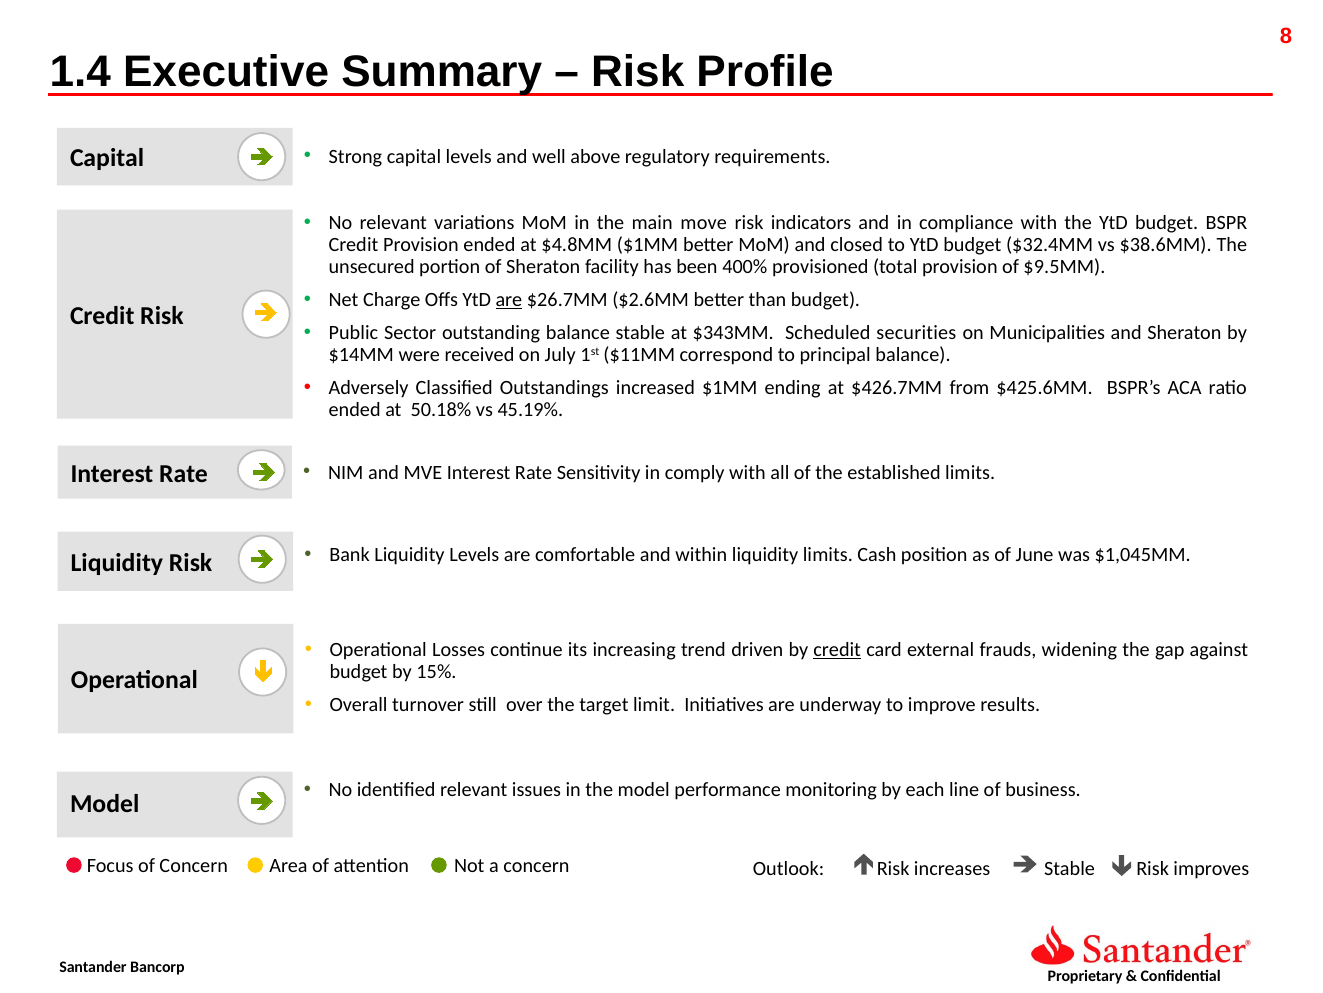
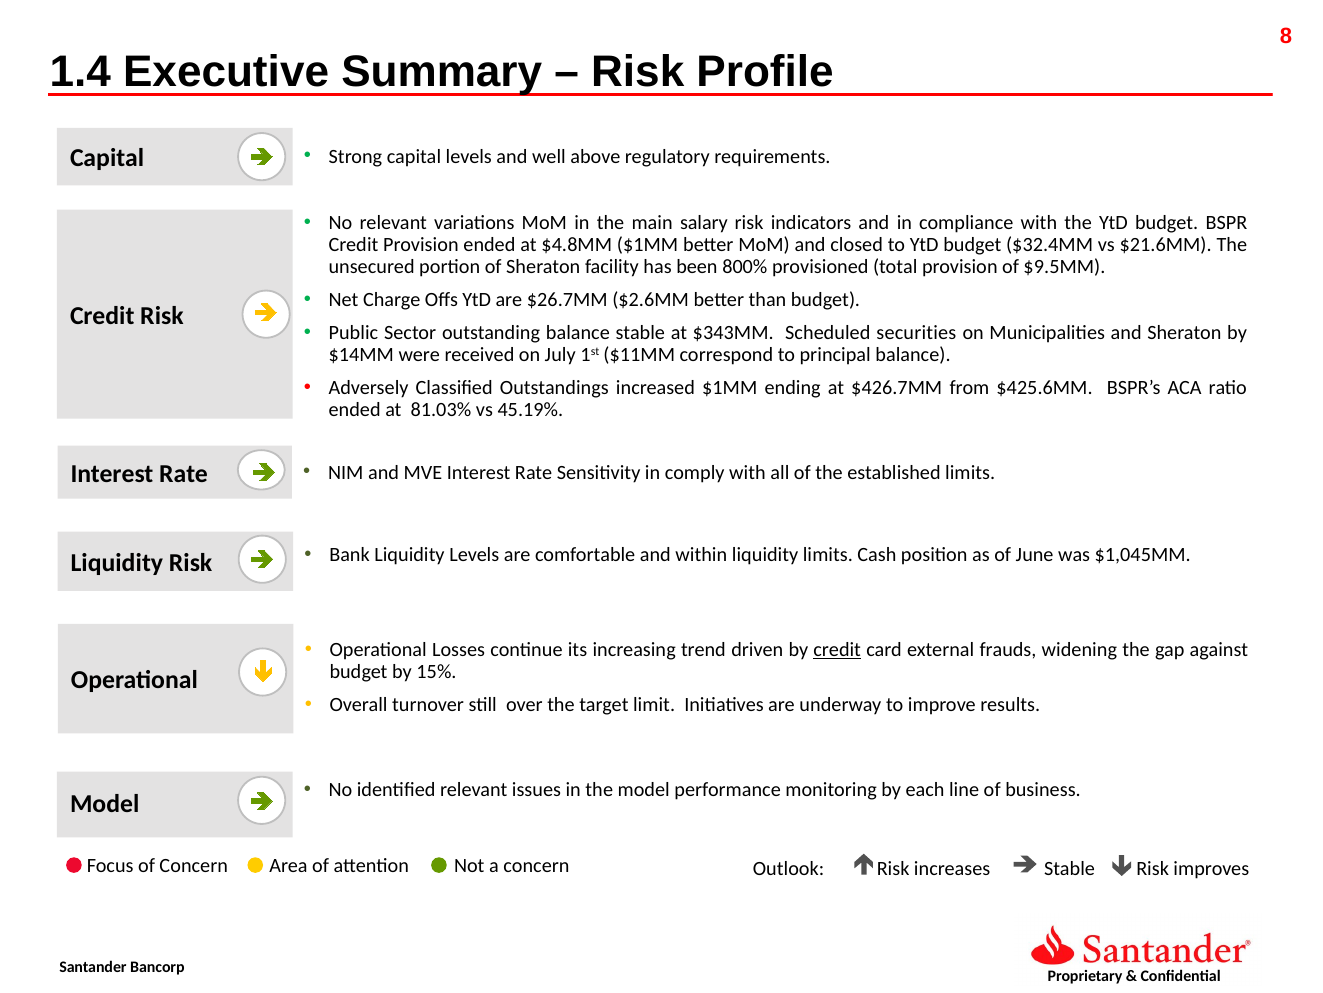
move: move -> salary (704, 223)
$38.6MM: $38.6MM -> $21.6MM (1166, 245)
400%: 400% -> 800% (745, 267)
are underline: present -> none (509, 300)
50.18%: 50.18% -> 81.03% (441, 410)
